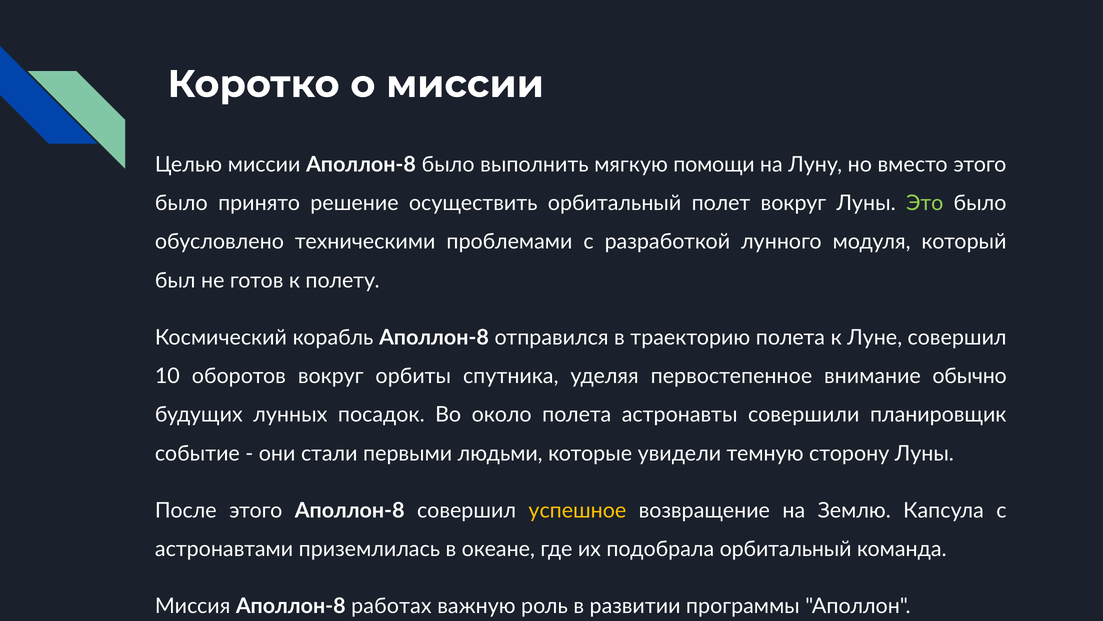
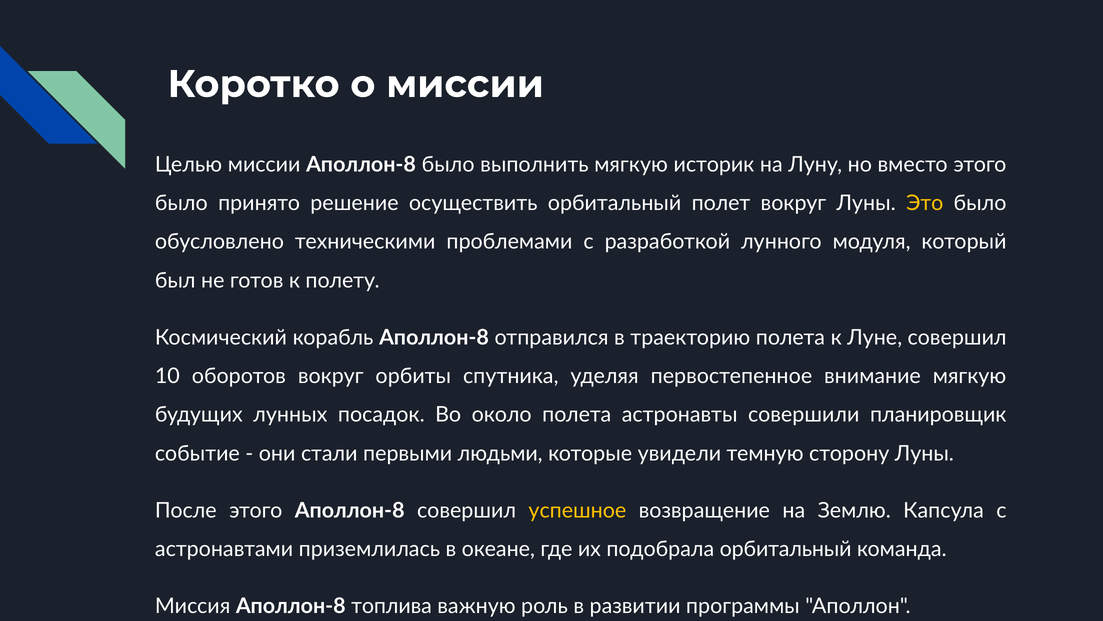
помощи: помощи -> историк (714, 164)
Это colour: light green -> yellow (925, 203)
внимание обычно: обычно -> мягкую (969, 376)
работах: работах -> топлива (392, 606)
